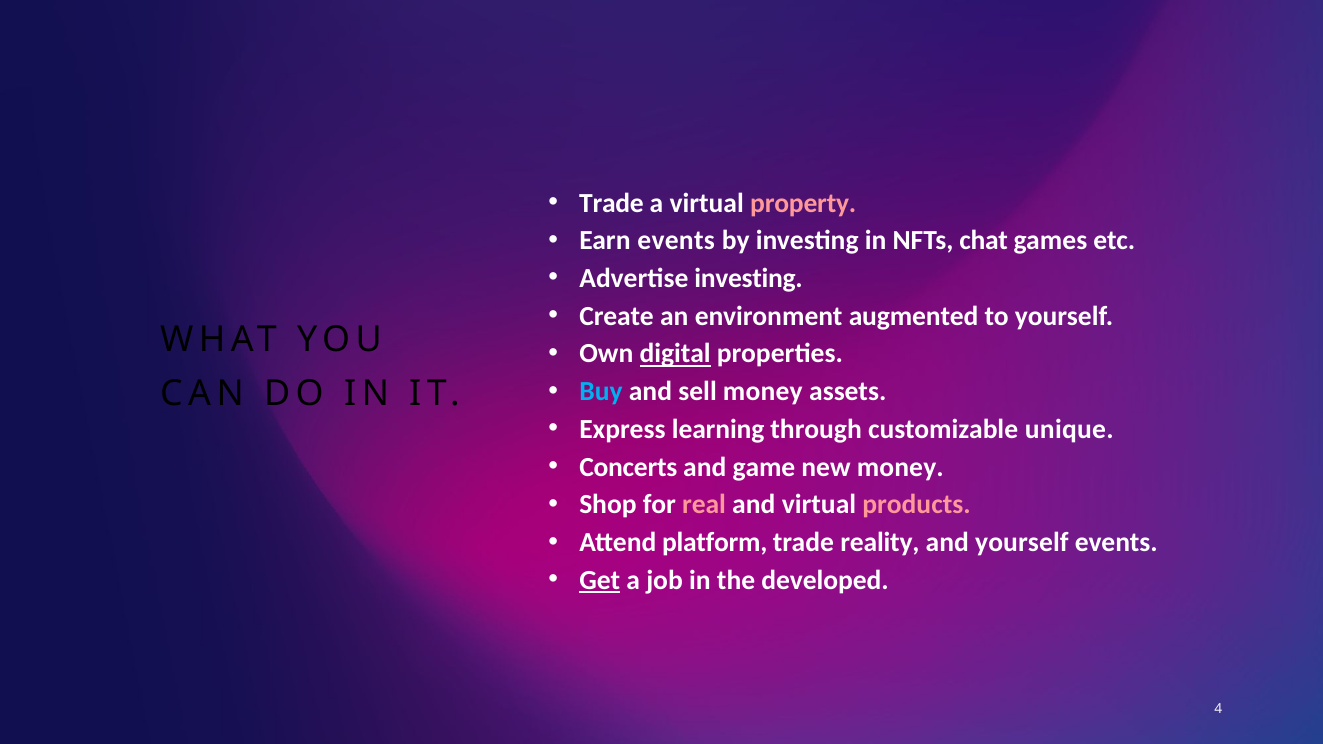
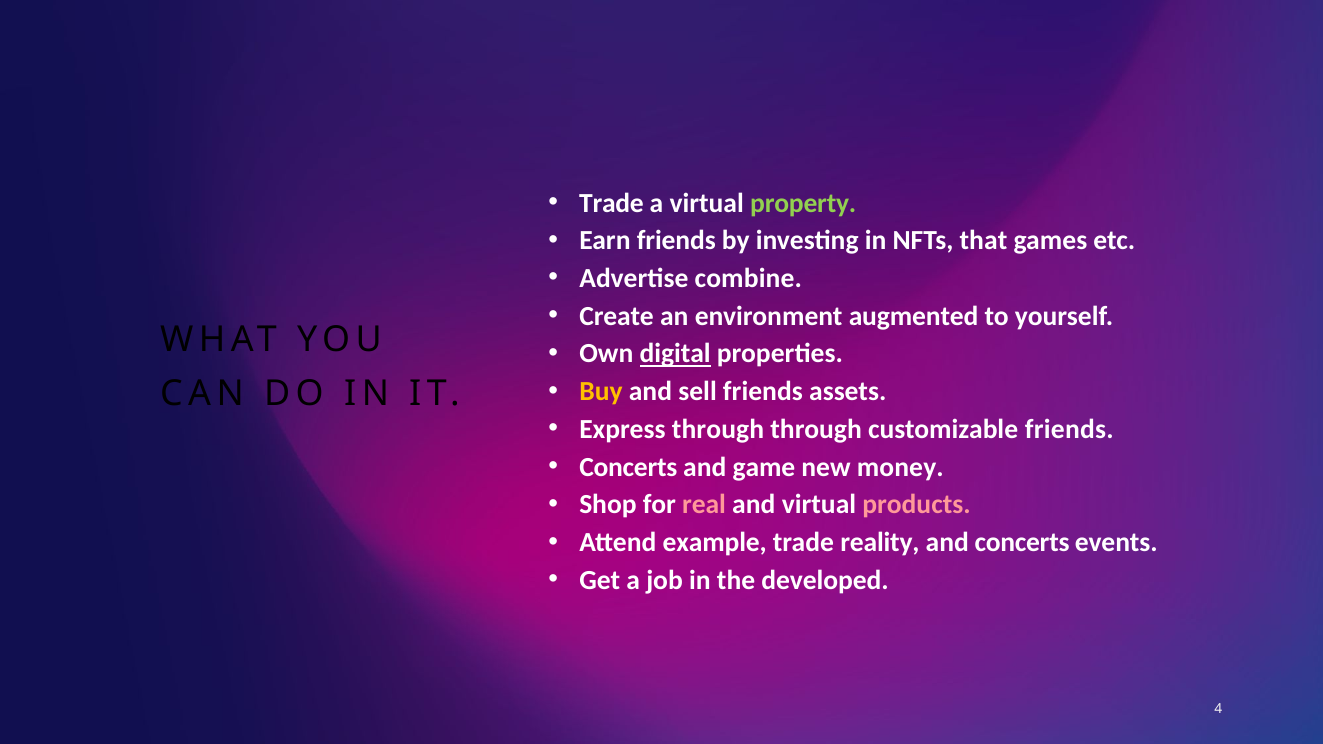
property colour: pink -> light green (803, 203)
Earn events: events -> friends (676, 241)
chat: chat -> that (983, 241)
Advertise investing: investing -> combine (748, 278)
Buy colour: light blue -> yellow (601, 392)
sell money: money -> friends (763, 392)
Express learning: learning -> through (718, 429)
customizable unique: unique -> friends (1069, 429)
platform: platform -> example (715, 543)
and yourself: yourself -> concerts (1022, 543)
Get underline: present -> none (600, 580)
